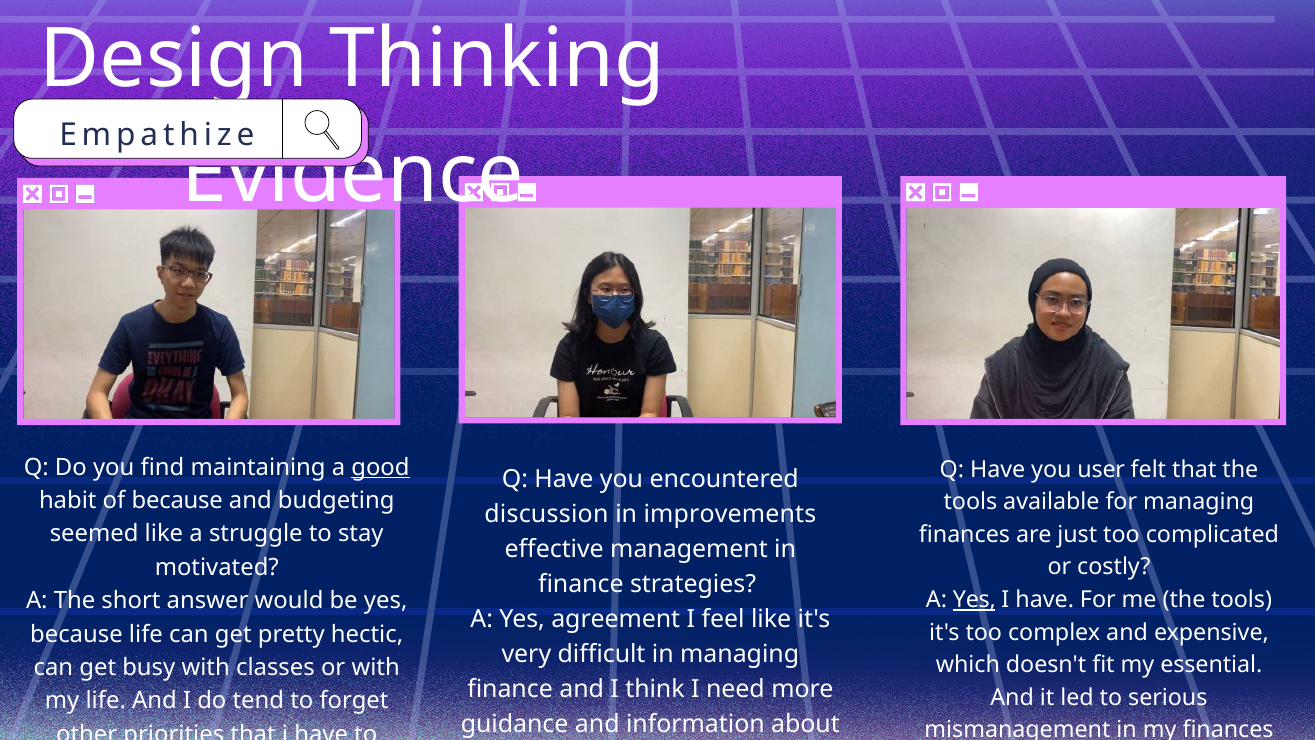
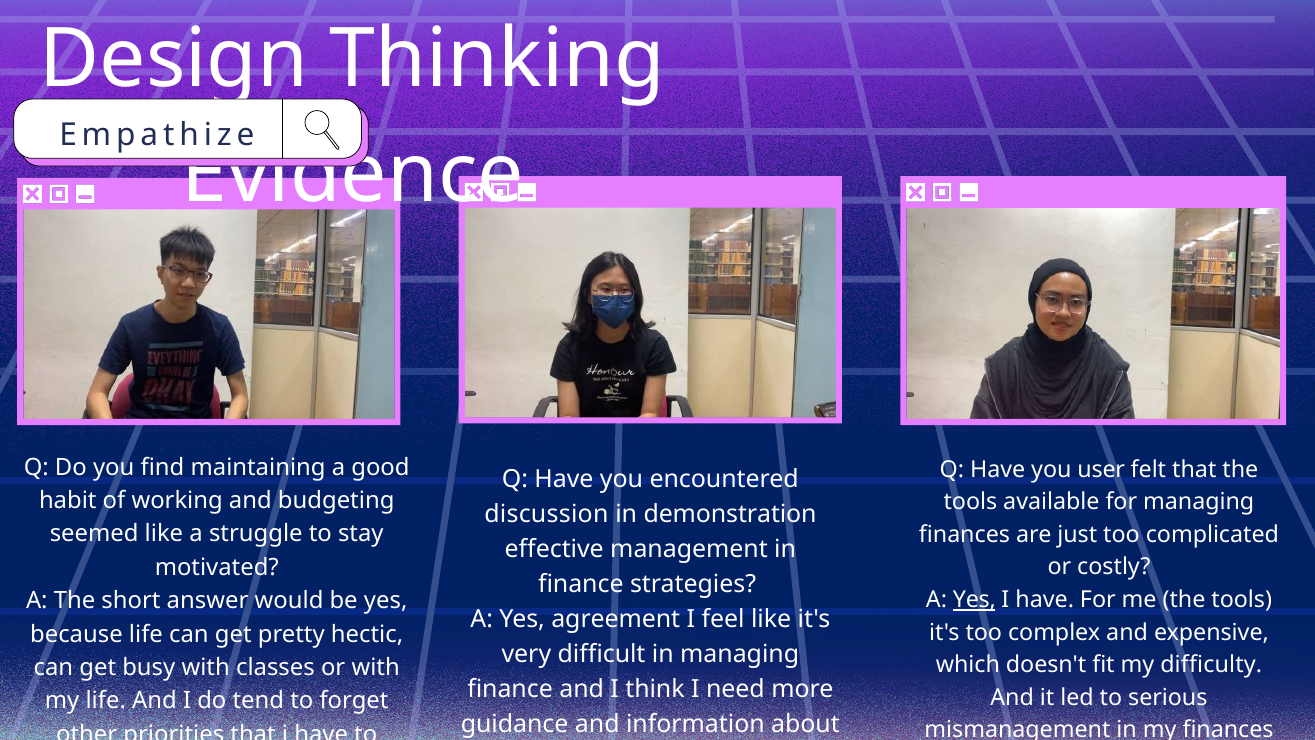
good underline: present -> none (380, 467)
of because: because -> working (177, 501)
improvements: improvements -> demonstration (730, 514)
essential: essential -> difficulty (1211, 665)
